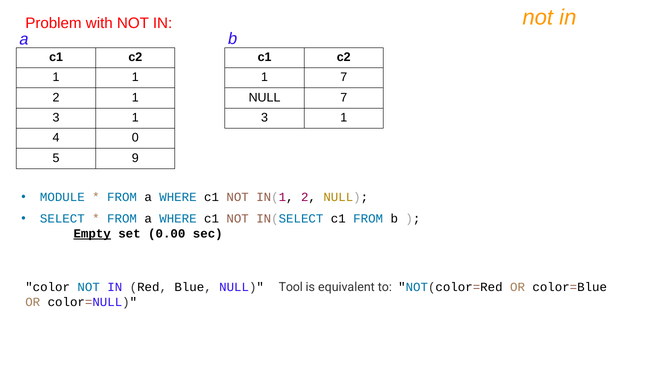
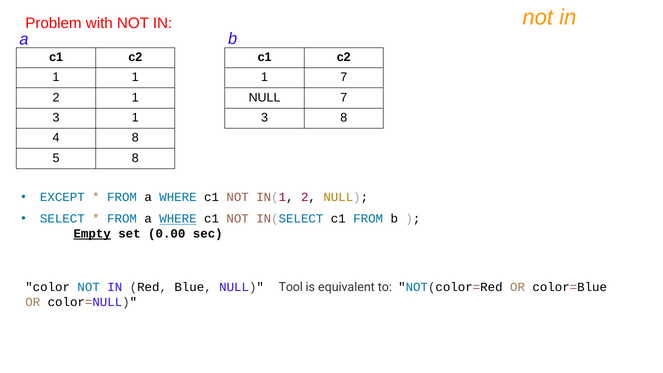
1: 1 -> 8 (344, 118)
4 0: 0 -> 8 (135, 138)
5 9: 9 -> 8 (135, 158)
MODULE: MODULE -> EXCEPT (62, 197)
WHERE underline: none -> present (178, 219)
